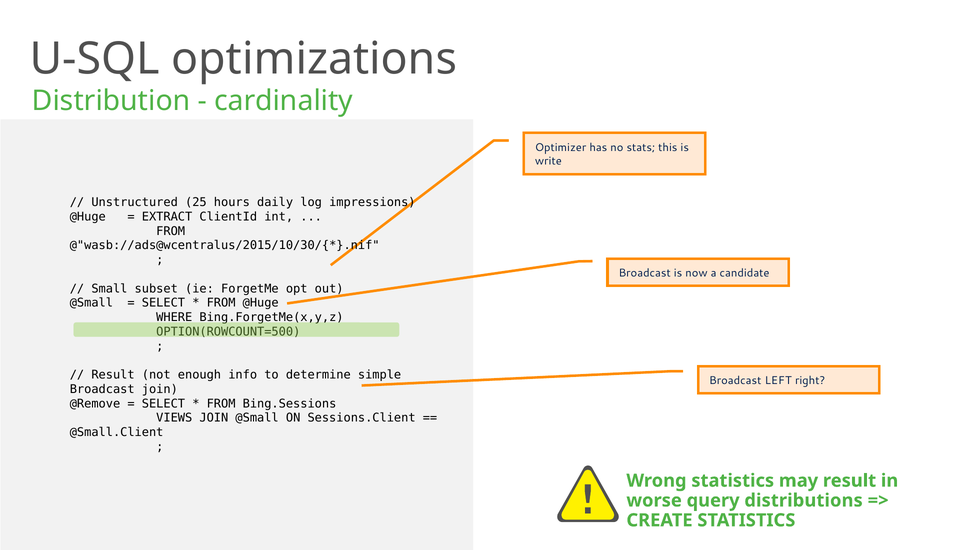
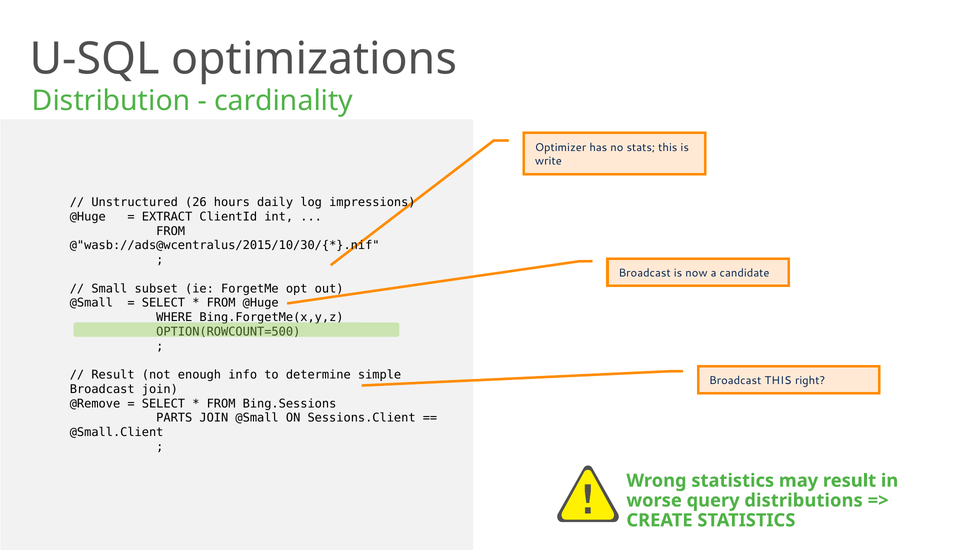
25: 25 -> 26 (196, 202)
Broadcast LEFT: LEFT -> THIS (778, 380)
VIEWS: VIEWS -> PARTS (174, 418)
